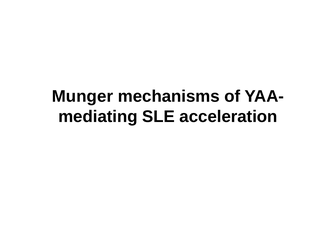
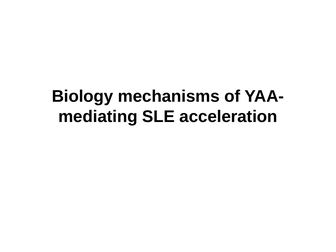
Munger: Munger -> Biology (83, 96)
